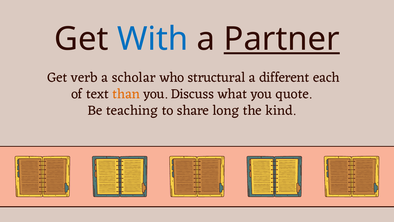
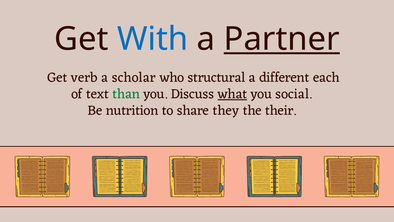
than colour: orange -> green (126, 94)
what underline: none -> present (232, 94)
quote: quote -> social (294, 94)
teaching: teaching -> nutrition (132, 110)
long: long -> they (226, 110)
kind: kind -> their (281, 110)
